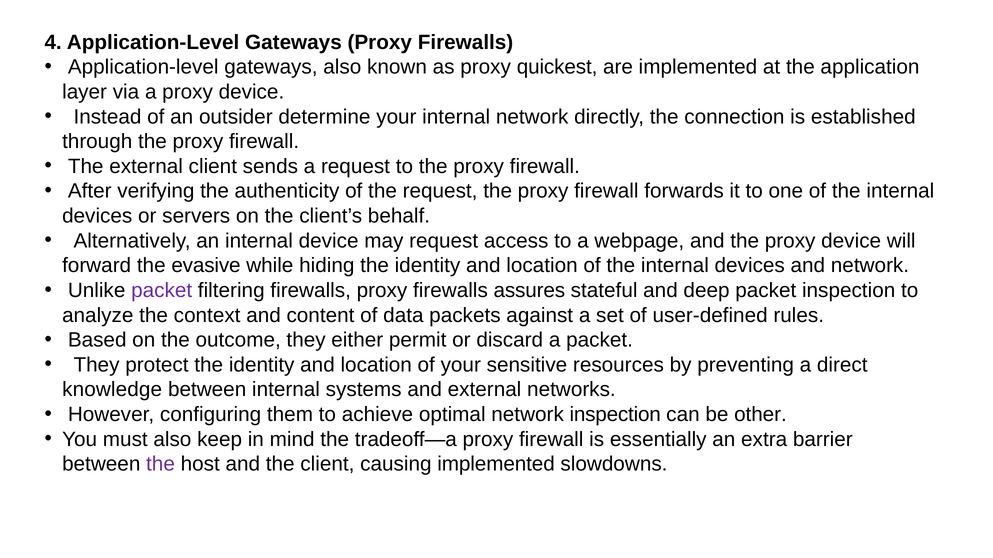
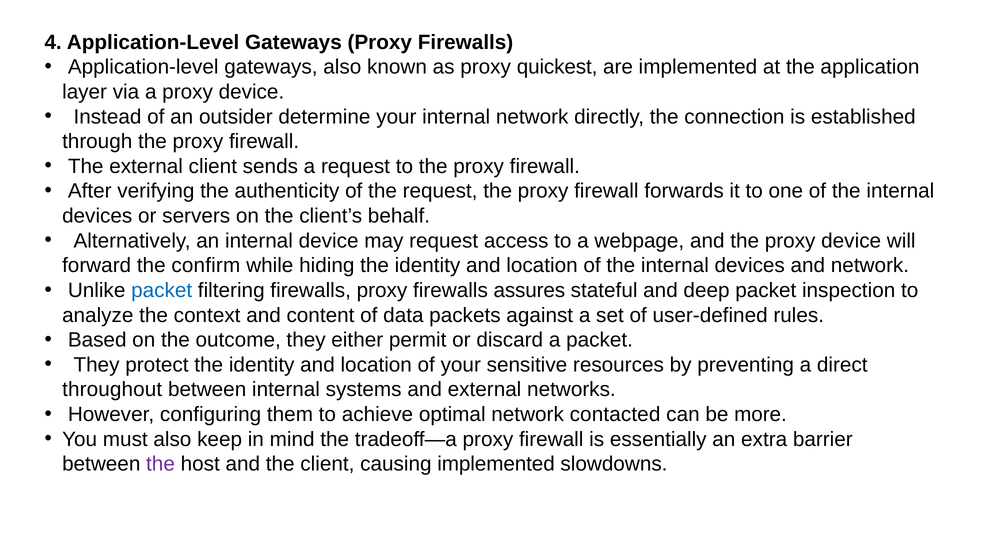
evasive: evasive -> confirm (206, 266)
packet colour: purple -> blue (162, 291)
knowledge: knowledge -> throughout (112, 390)
network inspection: inspection -> contacted (615, 415)
other: other -> more (760, 415)
